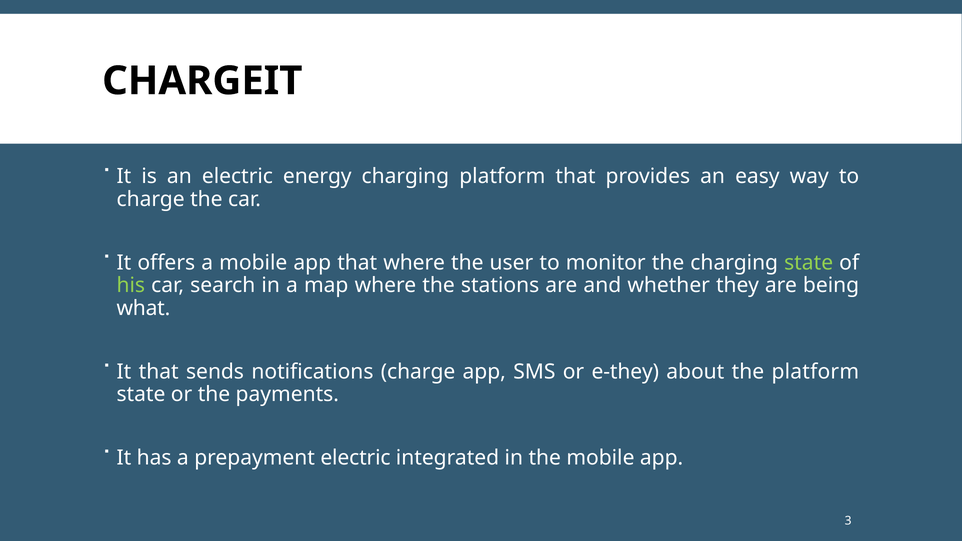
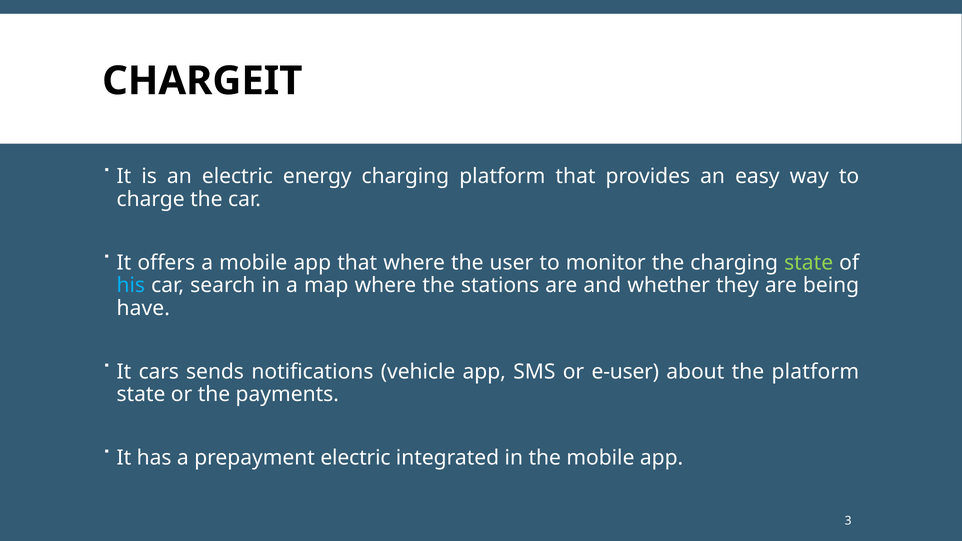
his colour: light green -> light blue (131, 285)
what: what -> have (143, 308)
It that: that -> cars (159, 372)
notifications charge: charge -> vehicle (418, 372)
e-they: e-they -> e-user (625, 372)
